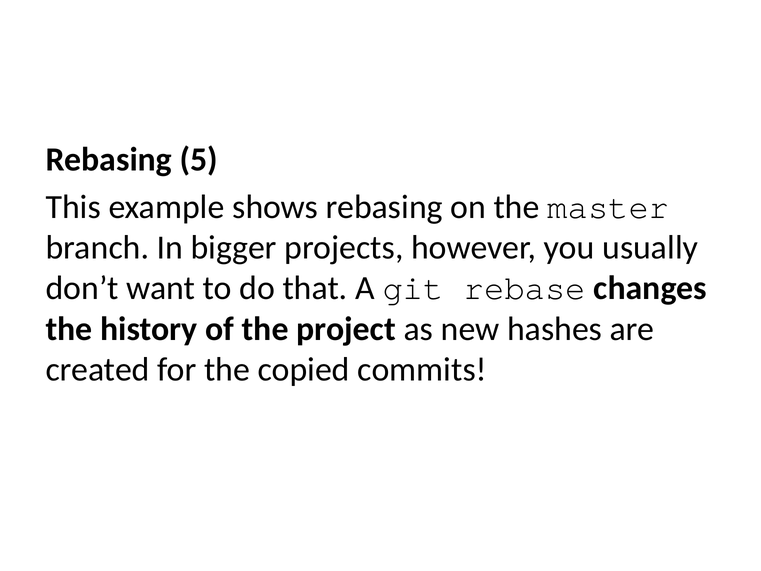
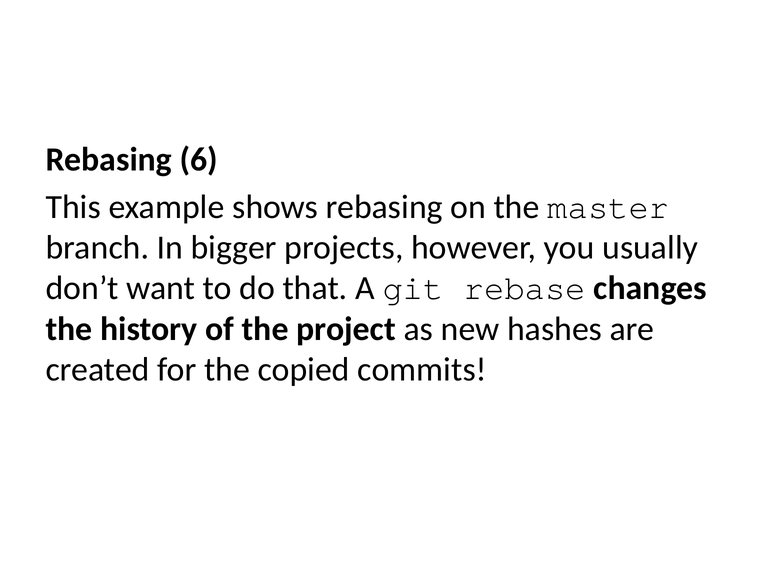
5: 5 -> 6 (199, 160)
